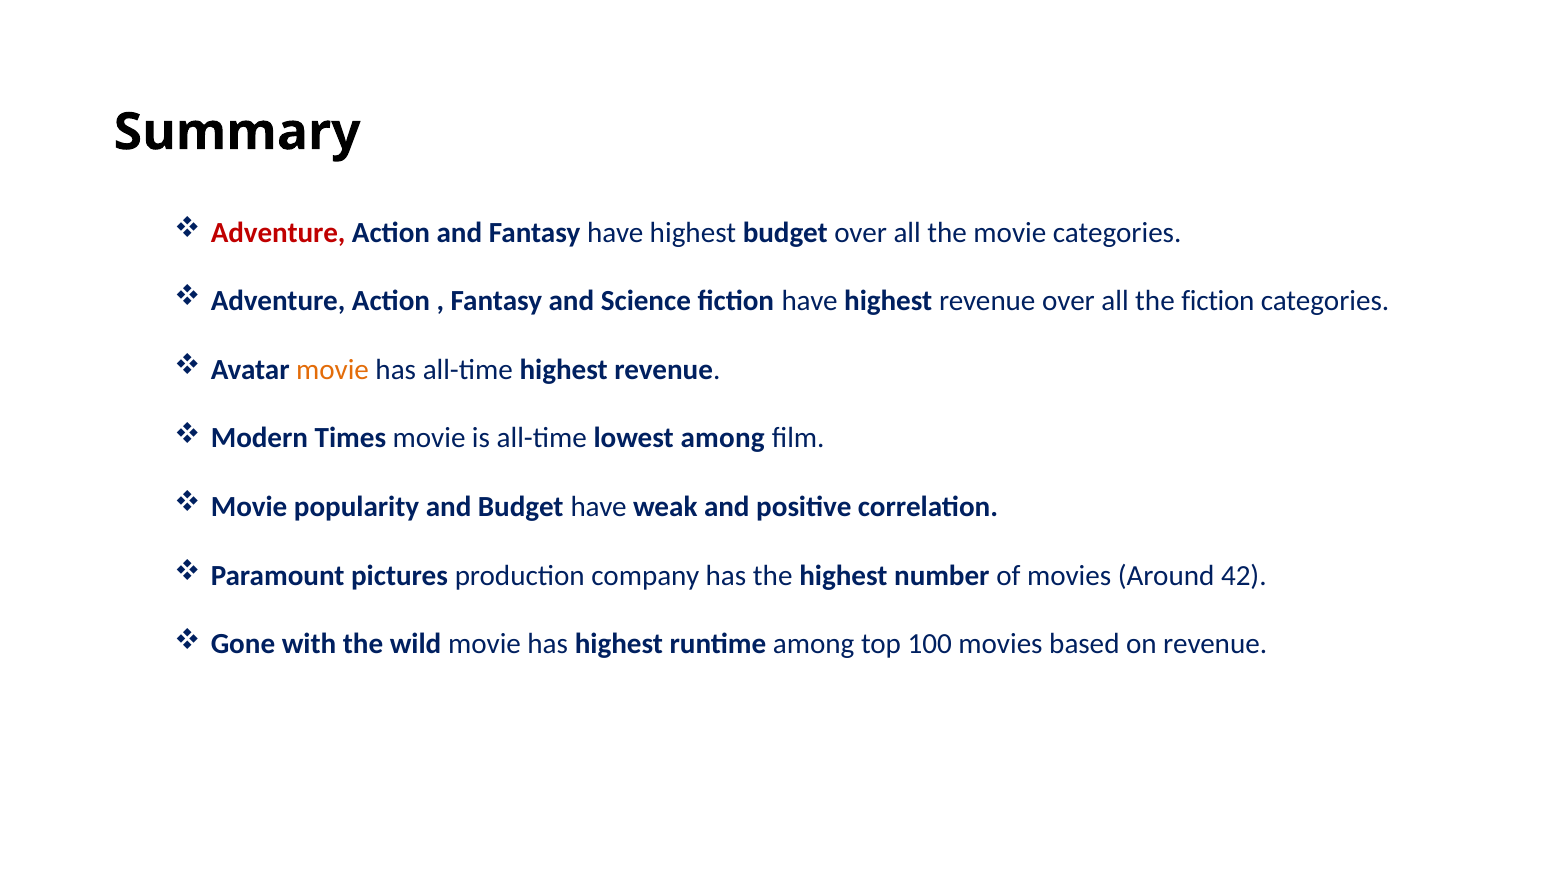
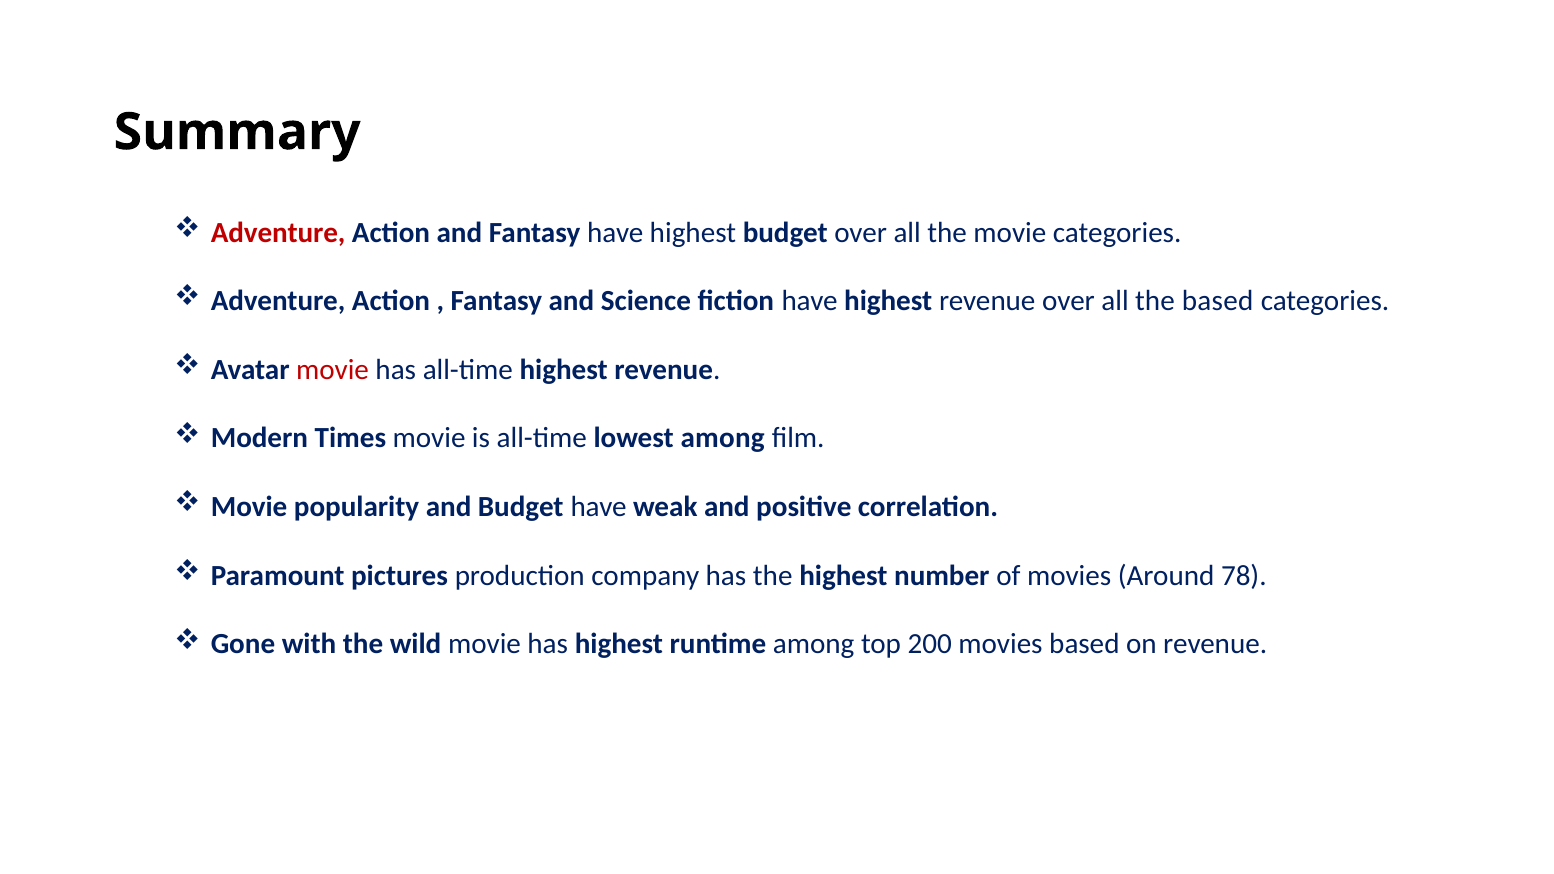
the fiction: fiction -> based (1218, 301)
movie colour: orange -> red (333, 370)
42: 42 -> 78 (1244, 576)
100: 100 -> 200 (930, 644)
